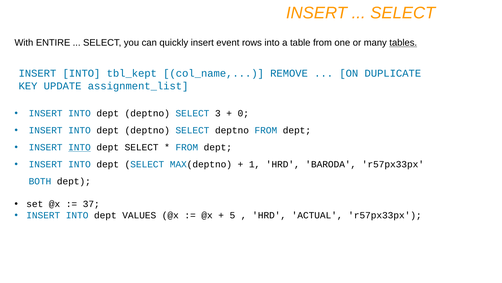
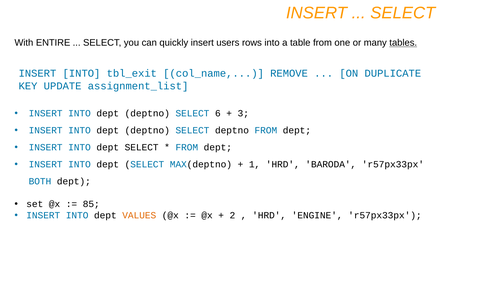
event: event -> users (228, 43)
tbl_kept: tbl_kept -> tbl_exit (132, 73)
3: 3 -> 6 (218, 113)
0: 0 -> 3 (243, 113)
INTO underline: present -> none (79, 147)
37: 37 -> 85 (91, 204)
VALUES colour: black -> orange (139, 215)
5: 5 -> 2 (232, 215)
ACTUAL: ACTUAL -> ENGINE (317, 215)
